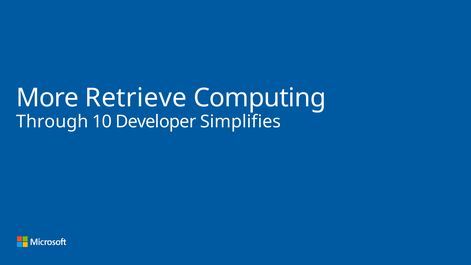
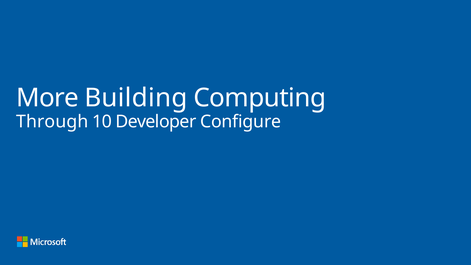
Retrieve: Retrieve -> Building (136, 98)
Simplifies: Simplifies -> Configure (241, 122)
